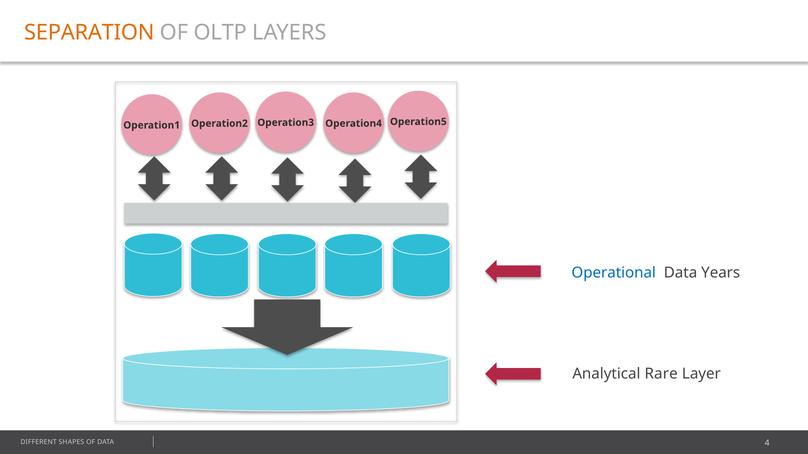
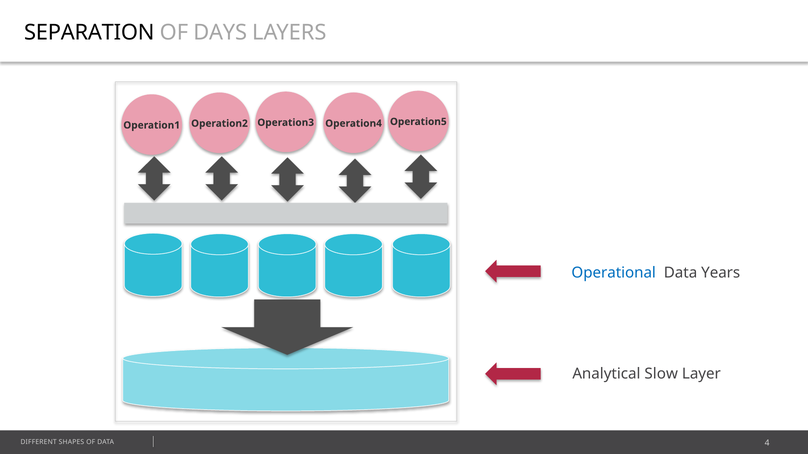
SEPARATION colour: orange -> black (89, 32)
OLTP: OLTP -> DAYS (220, 32)
Rare: Rare -> Slow (661, 374)
